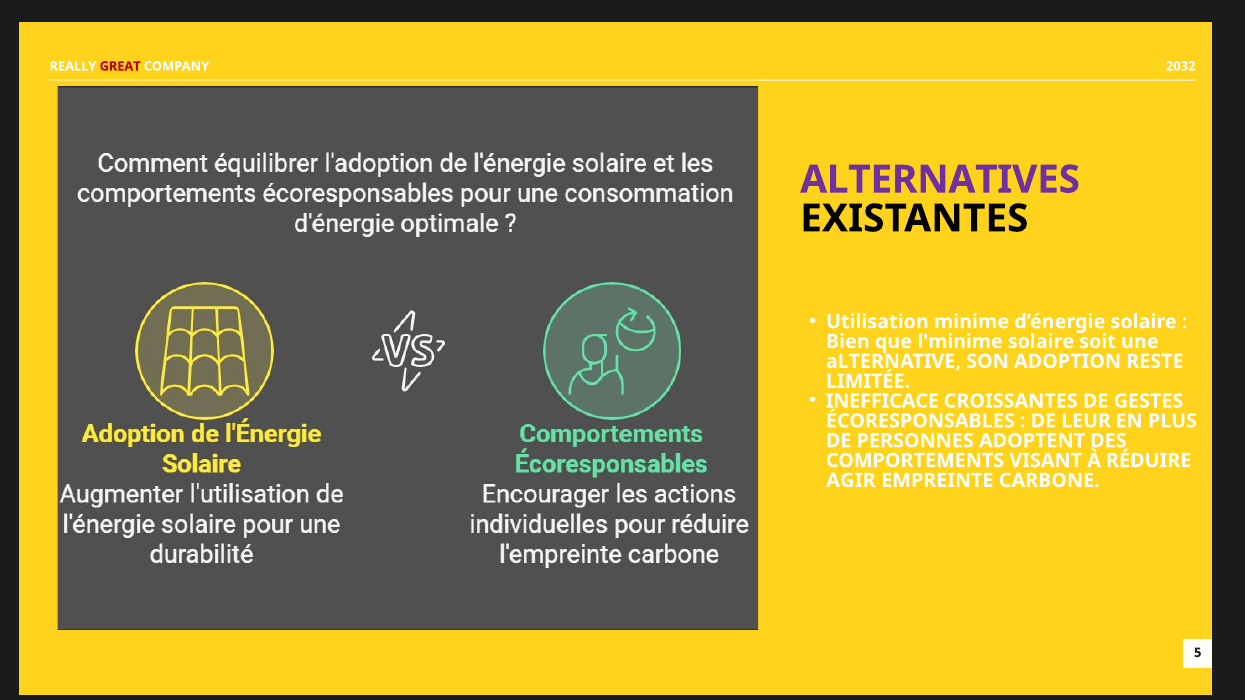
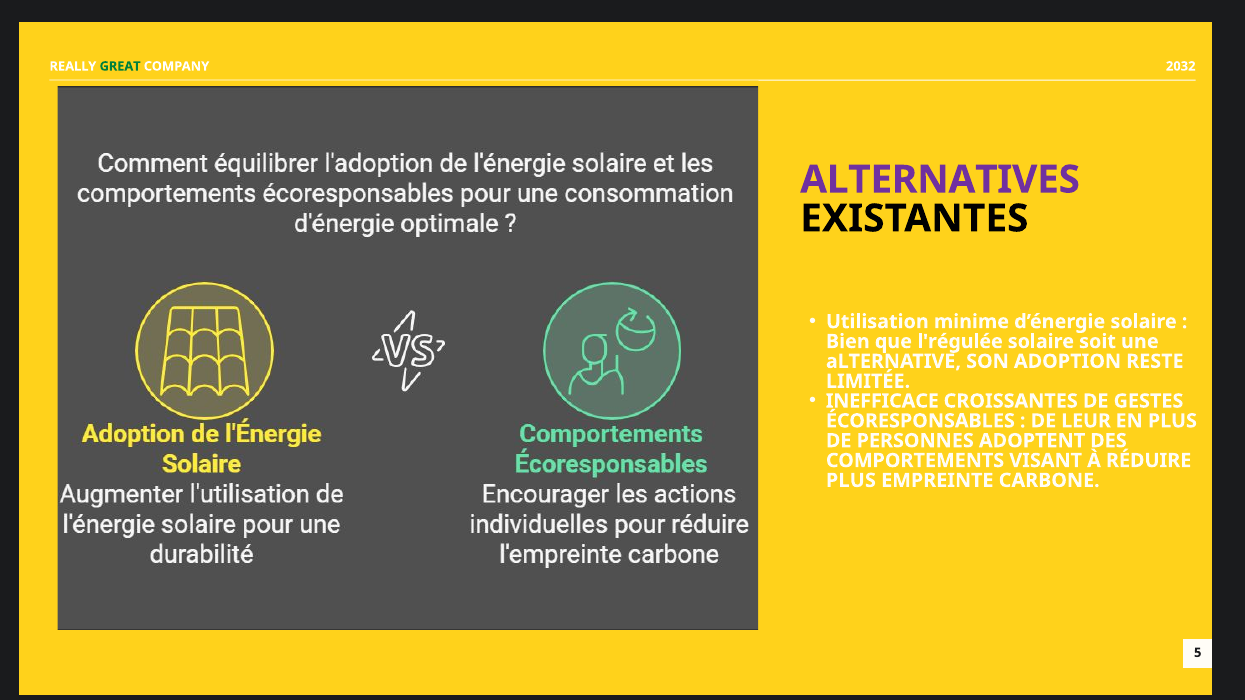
GREAT colour: red -> green (120, 66)
l'minime: l'minime -> l'régulée (960, 342)
AGIR: AGIR -> PLUS (851, 481)
